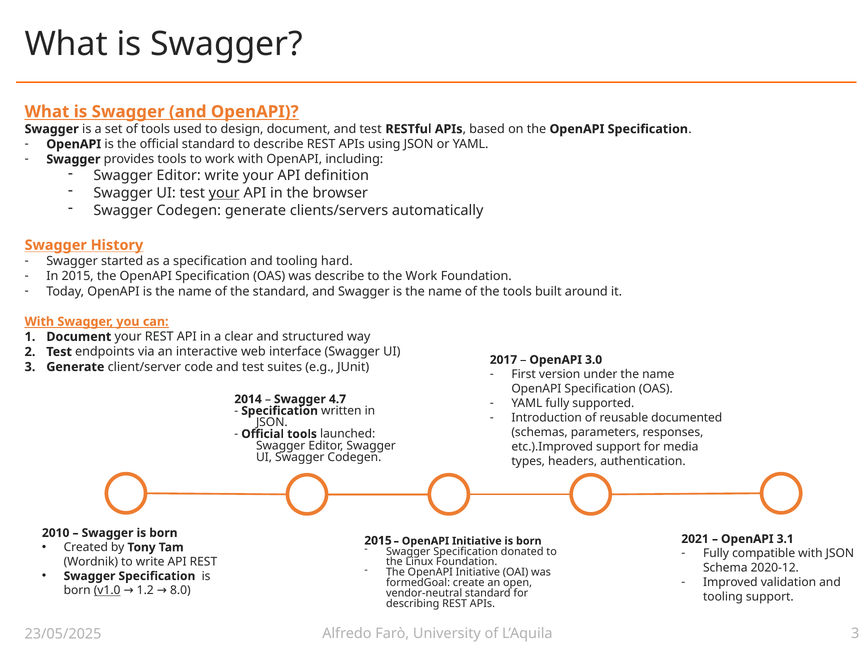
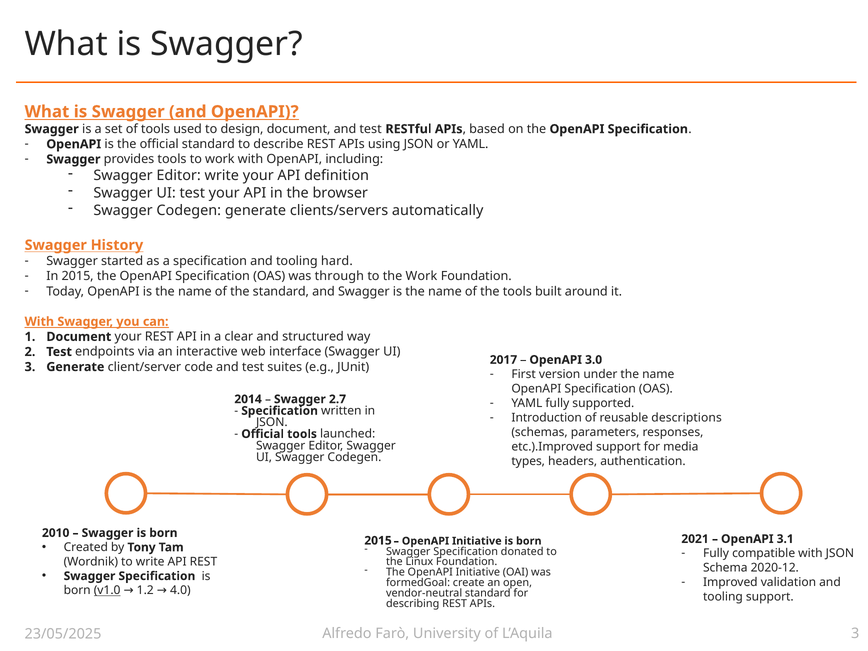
your underline: present -> none (224, 193)
was describe: describe -> through (339, 276)
4.7: 4.7 -> 2.7 (338, 399)
documented: documented -> descriptions (687, 418)
8.0: 8.0 -> 4.0 (180, 590)
